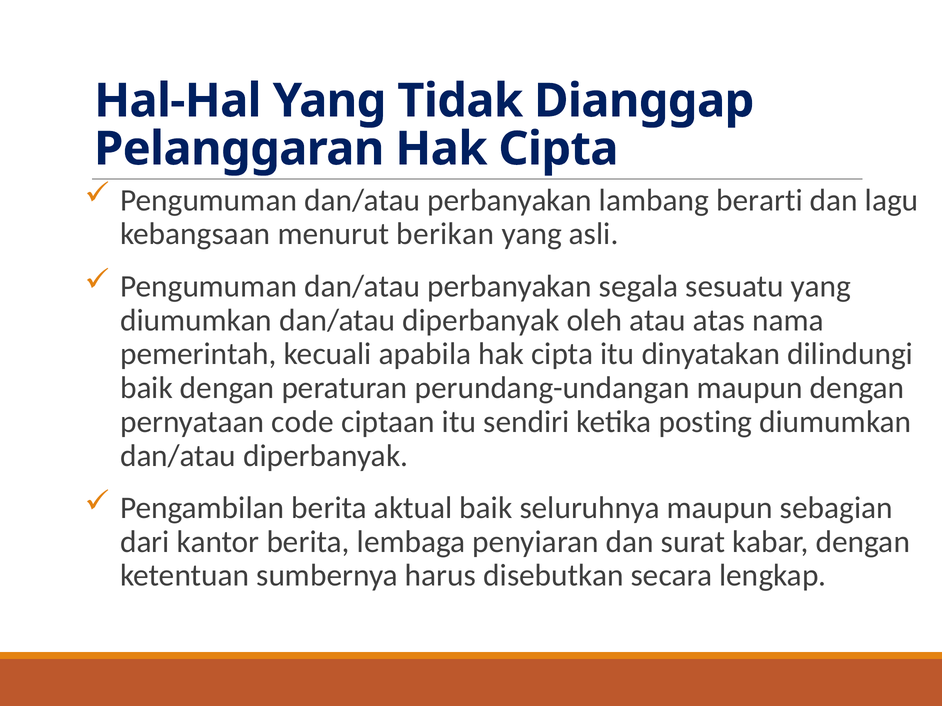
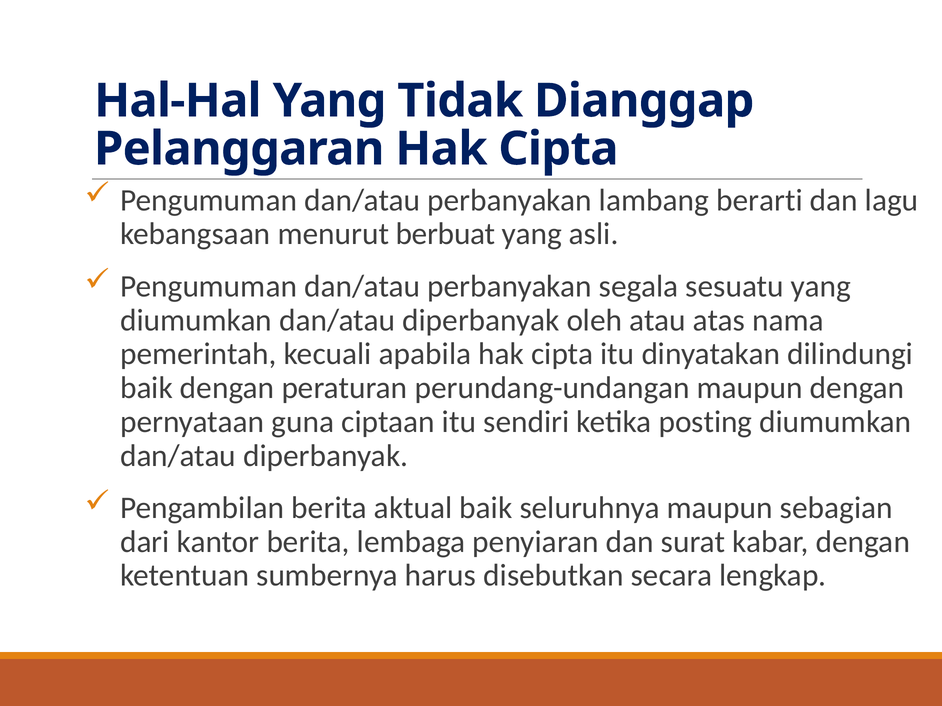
berikan: berikan -> berbuat (446, 234)
code: code -> guna (303, 422)
